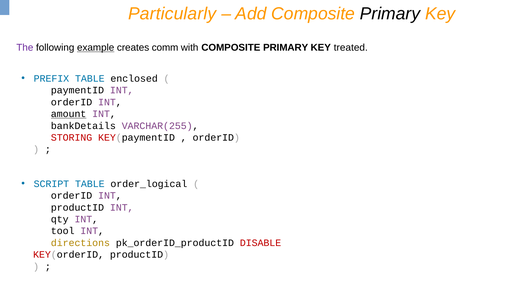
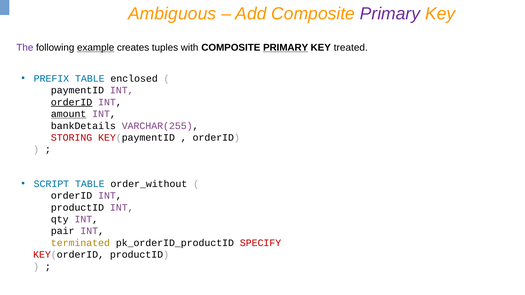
Particularly: Particularly -> Ambiguous (172, 14)
Primary colour: black -> purple (390, 14)
comm: comm -> tuples (165, 48)
PRIMARY underline: none -> present (286, 48)
orderID underline: none -> present (72, 102)
order_logical: order_logical -> order_without (149, 184)
tool: tool -> pair (63, 231)
directions: directions -> terminated (80, 243)
DISABLE: DISABLE -> SPECIFY (261, 243)
